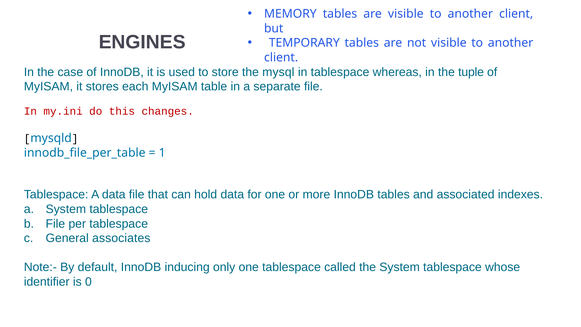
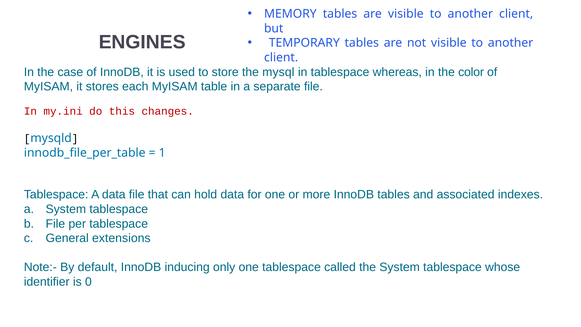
tuple: tuple -> color (471, 72)
associates: associates -> extensions (121, 238)
